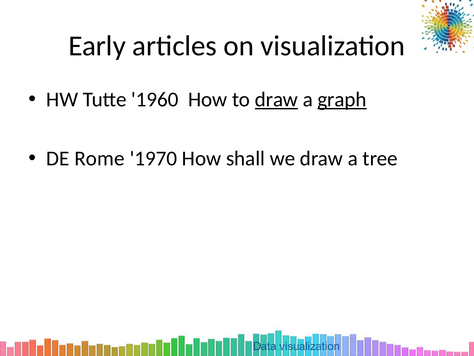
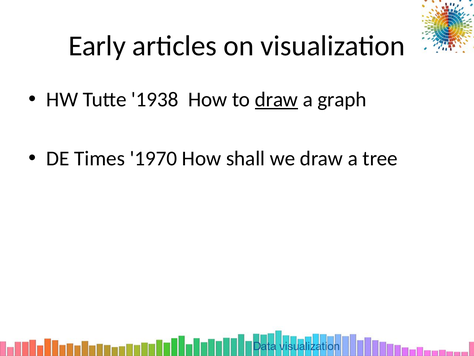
1960: 1960 -> 1938 (155, 99)
graph underline: present -> none (342, 99)
Rome: Rome -> Times (100, 158)
